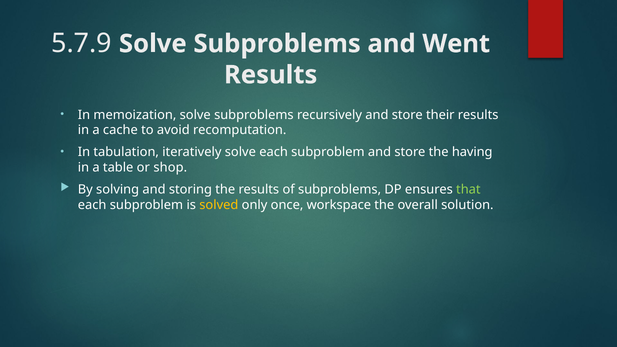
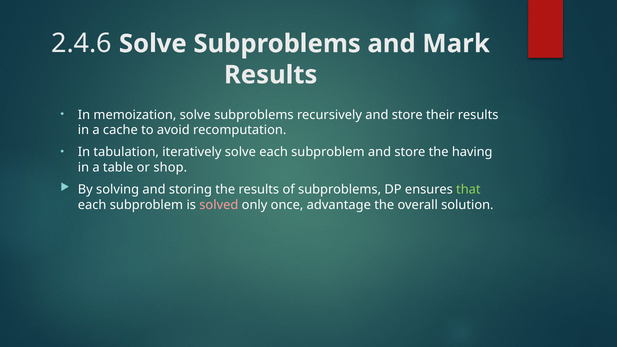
5.7.9: 5.7.9 -> 2.4.6 (82, 43)
Went: Went -> Mark (456, 44)
solved colour: yellow -> pink (219, 205)
workspace: workspace -> advantage (339, 205)
